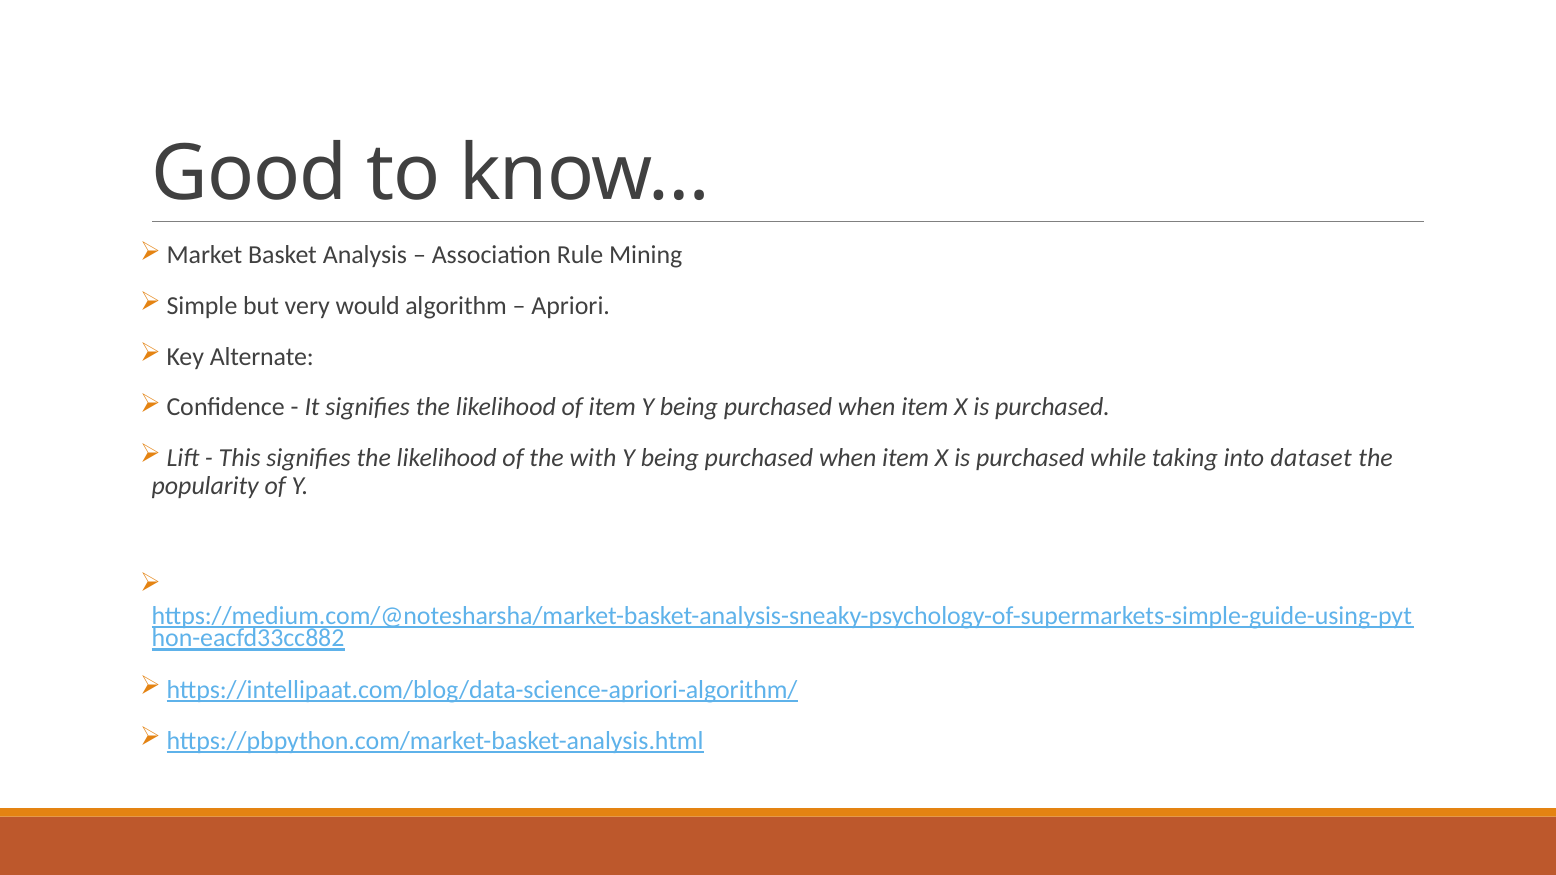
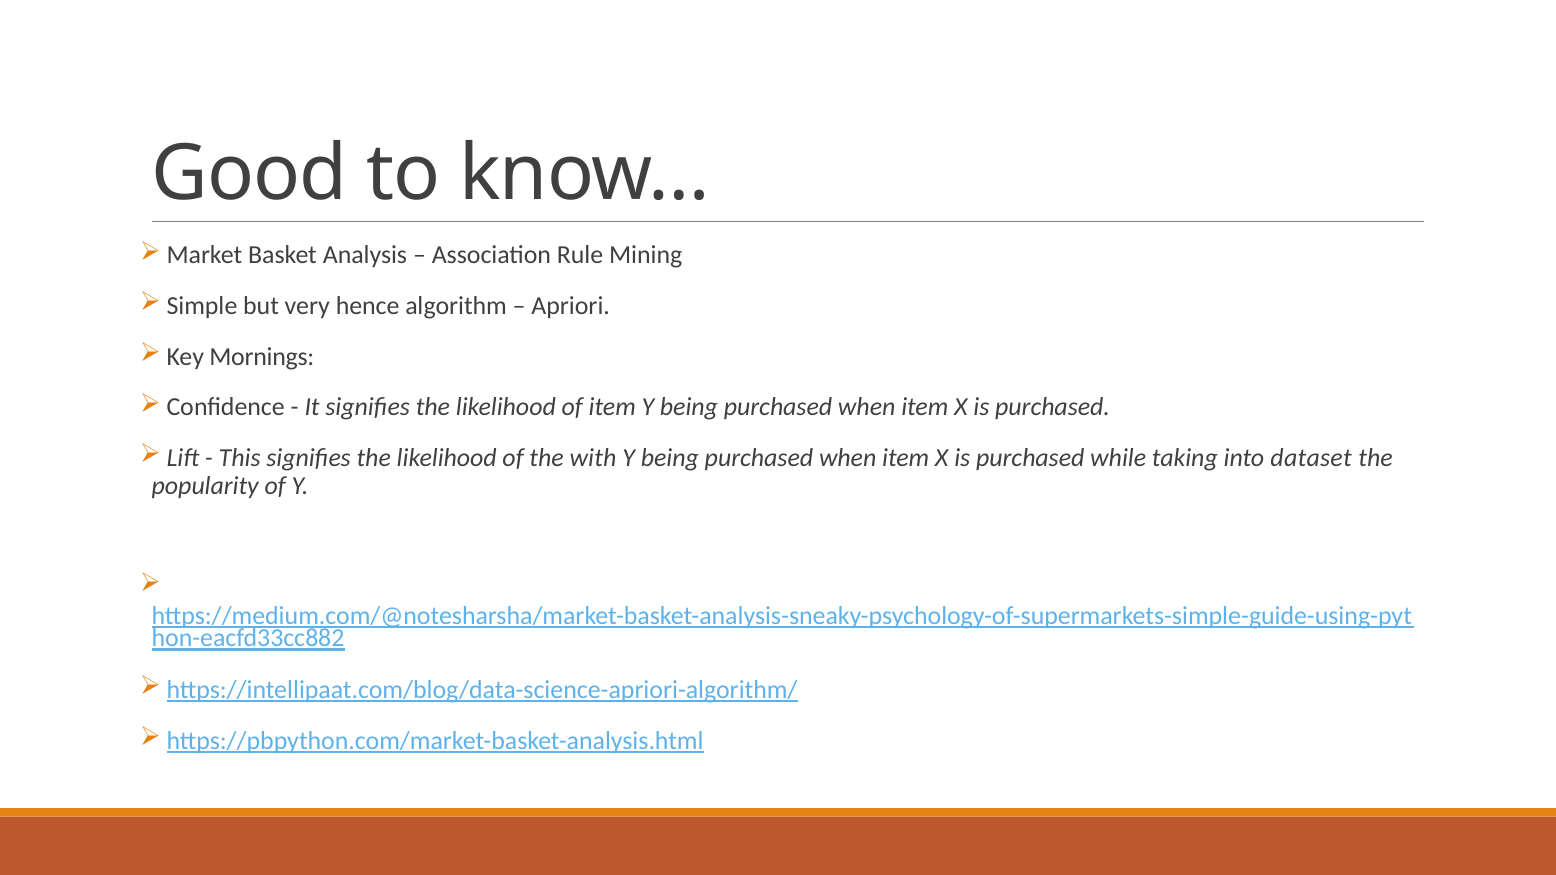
would: would -> hence (368, 306)
Alternate: Alternate -> Mornings (262, 357)
